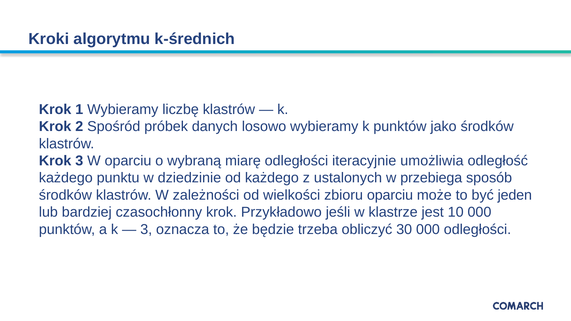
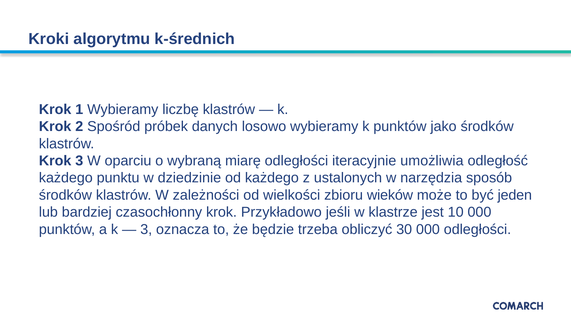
przebiega: przebiega -> narzędzia (431, 178)
zbioru oparciu: oparciu -> wieków (390, 195)
